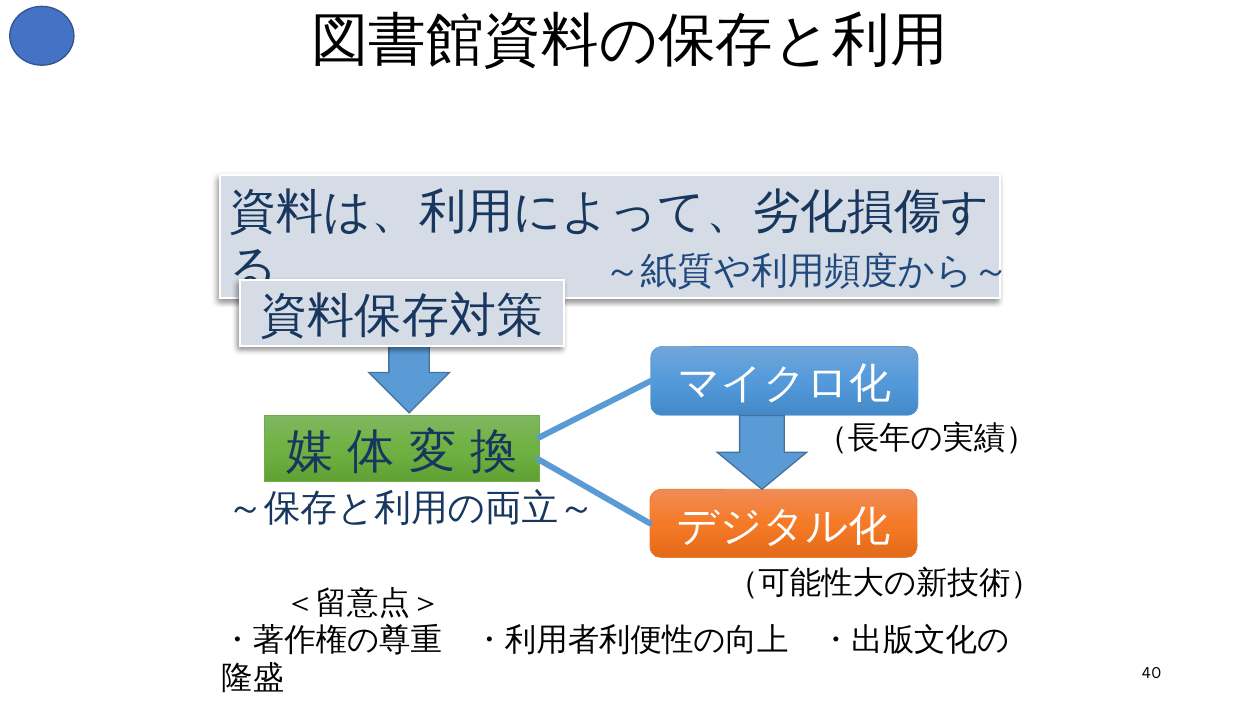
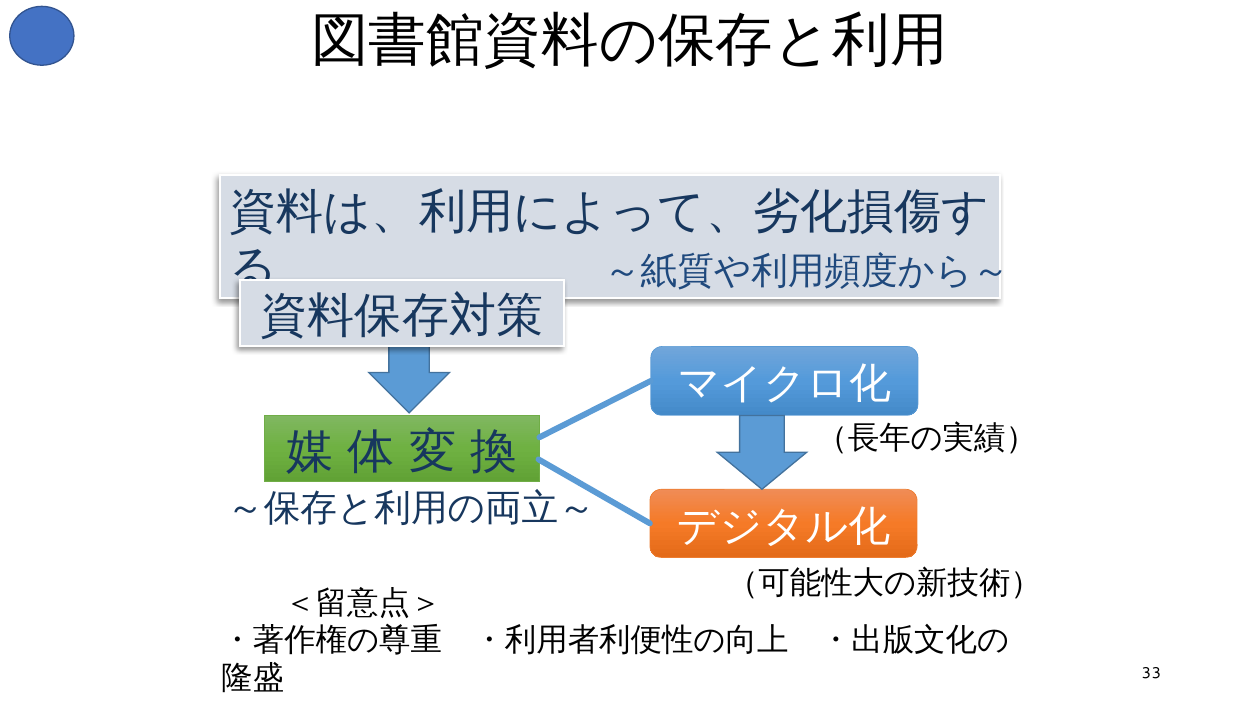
40: 40 -> 33 (1151, 674)
